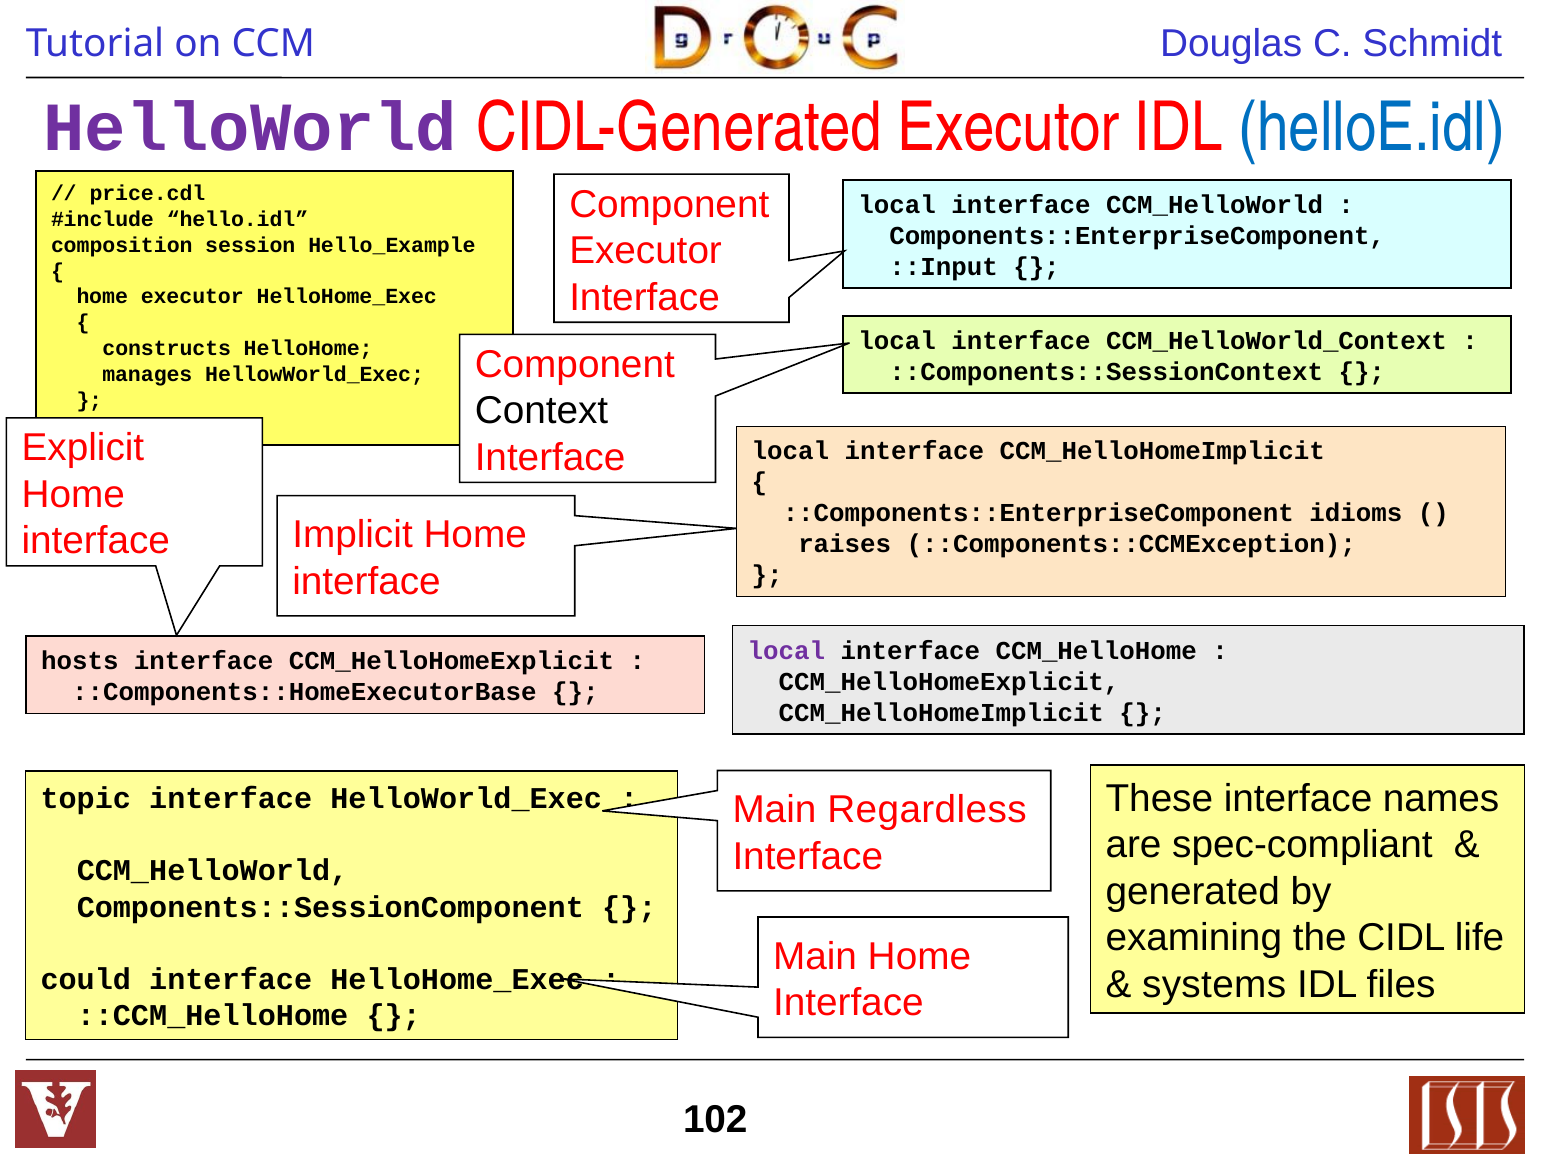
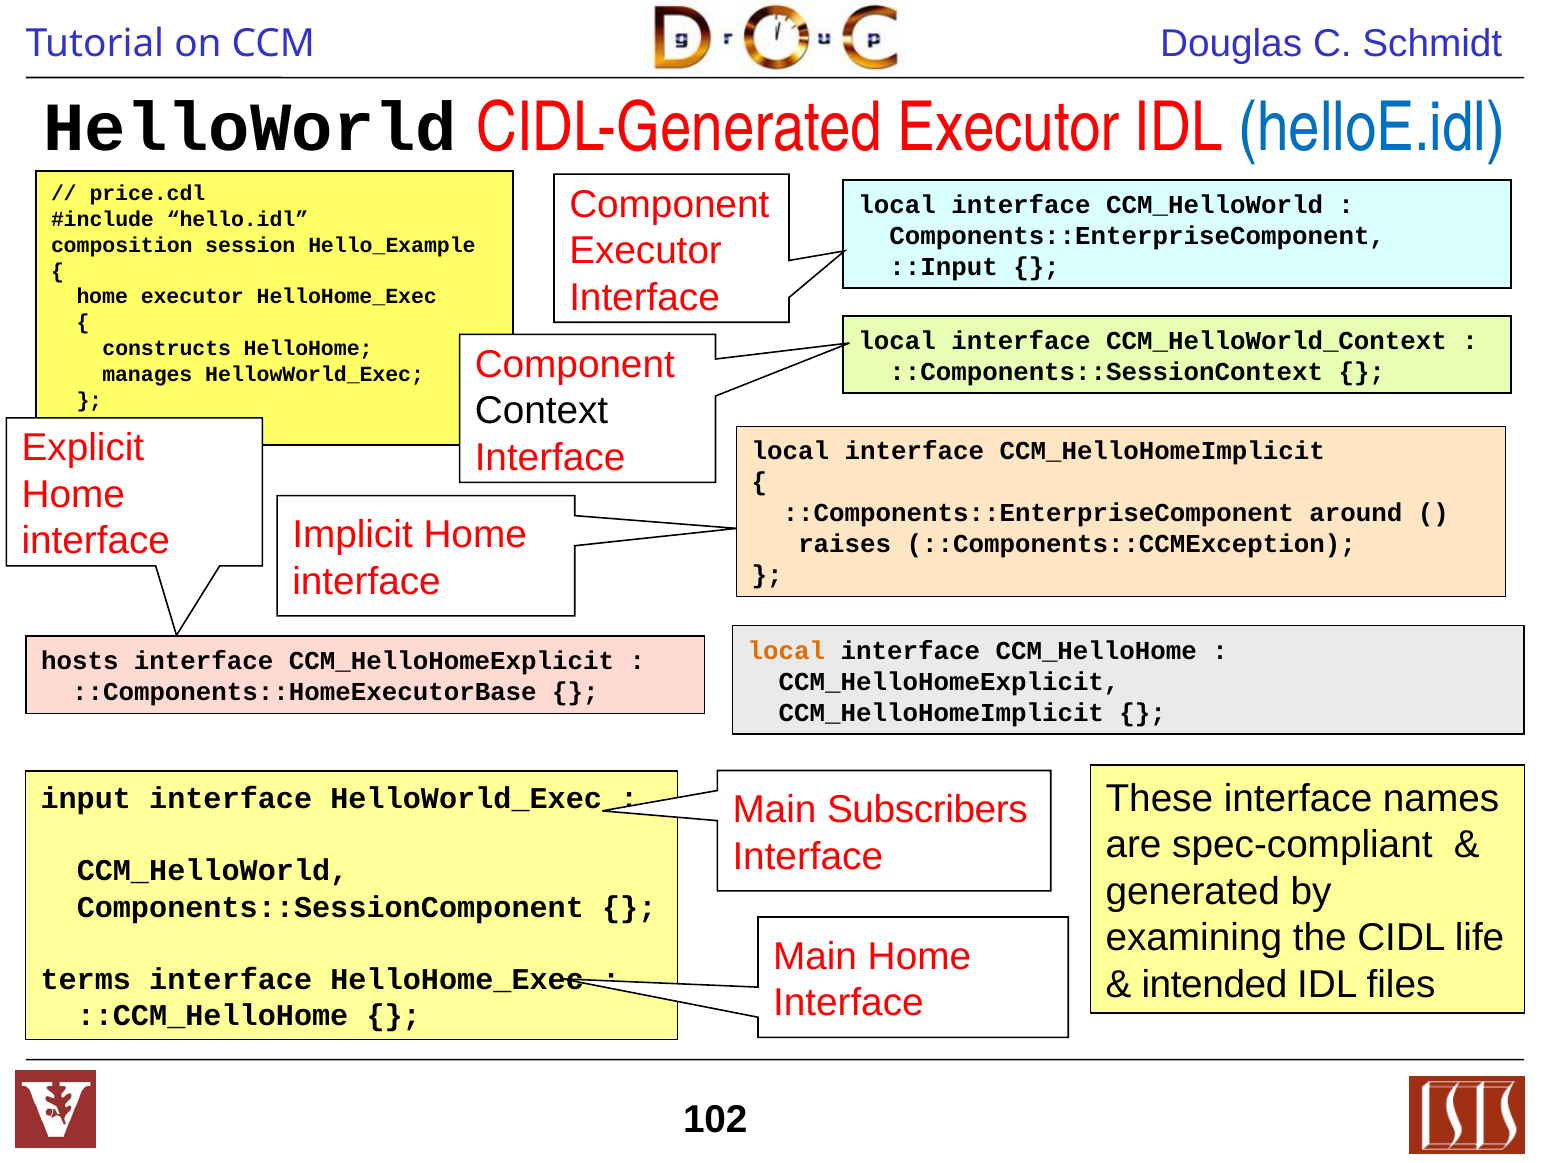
HelloWorld colour: purple -> black (250, 128)
idioms: idioms -> around (1356, 513)
local colour: purple -> orange (786, 650)
topic: topic -> input (86, 798)
Regardless: Regardless -> Subscribers (927, 810)
systems: systems -> intended (1214, 984)
could: could -> terms (86, 979)
